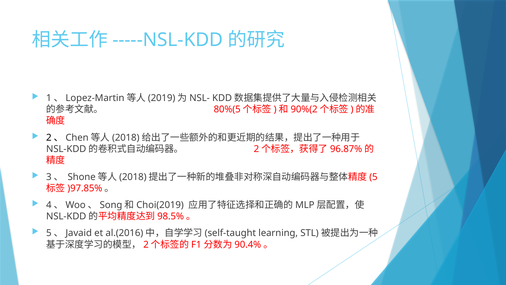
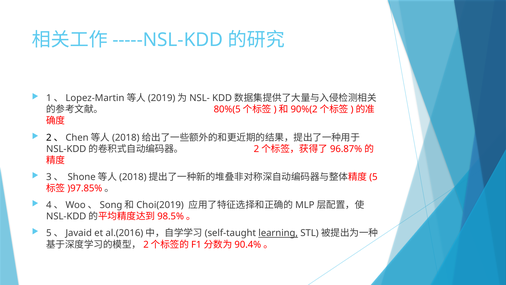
learning underline: none -> present (278, 233)
